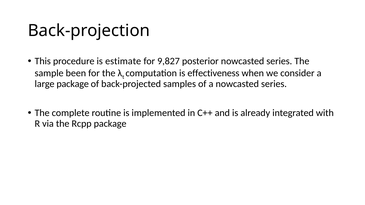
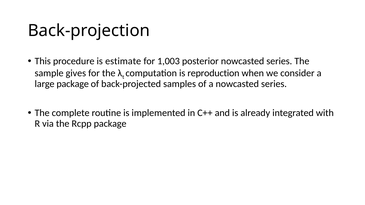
9,827: 9,827 -> 1,003 (169, 61)
been: been -> gives (76, 73)
effectiveness: effectiveness -> reproduction (213, 73)
